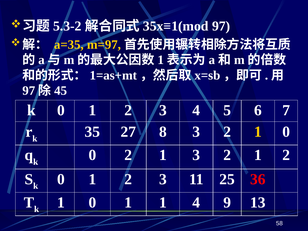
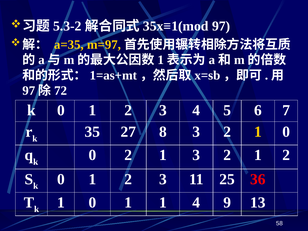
45: 45 -> 72 (61, 91)
